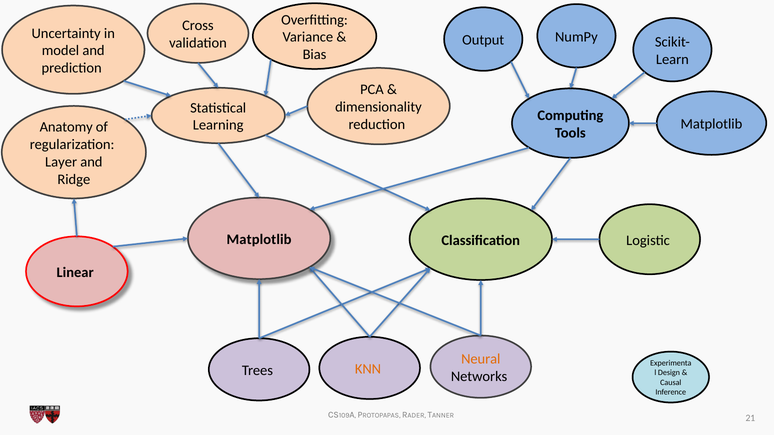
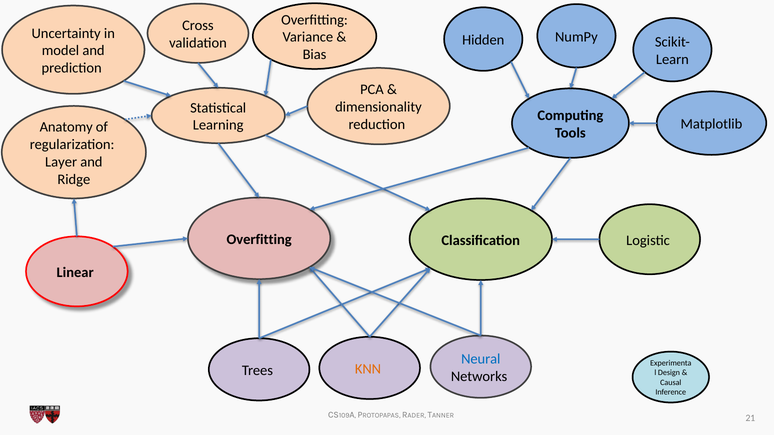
Output: Output -> Hidden (483, 40)
Matplotlib: Matplotlib -> Overfitting (259, 240)
Neural colour: orange -> blue (481, 359)
